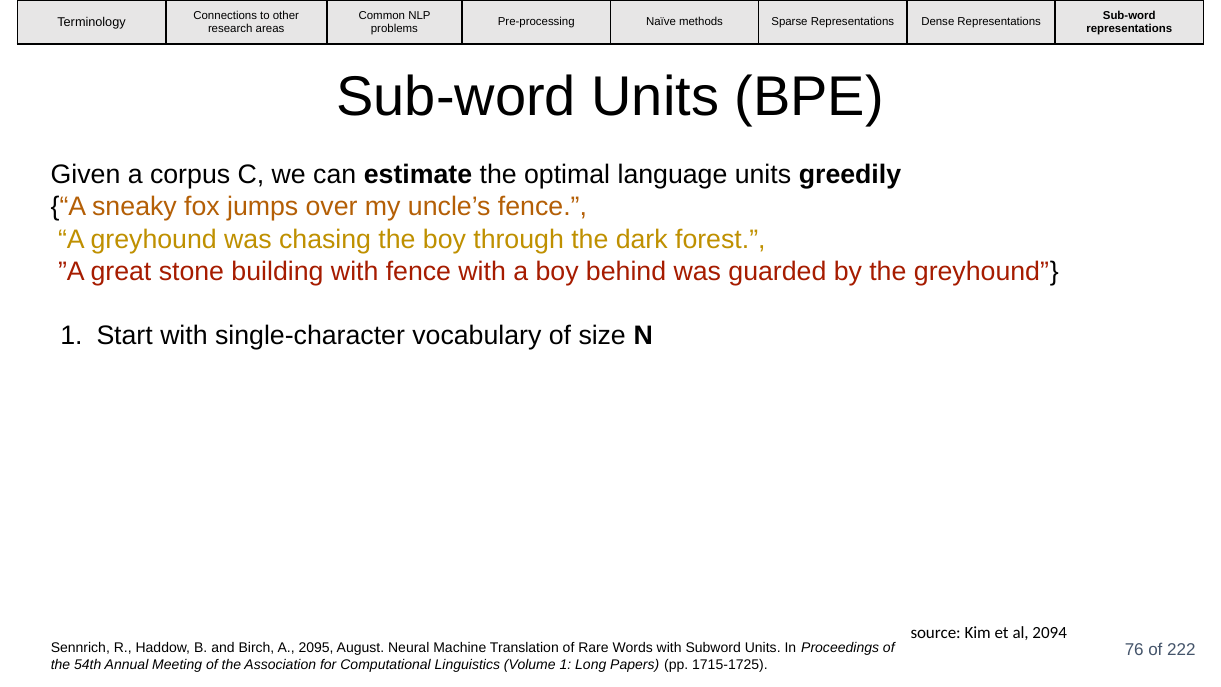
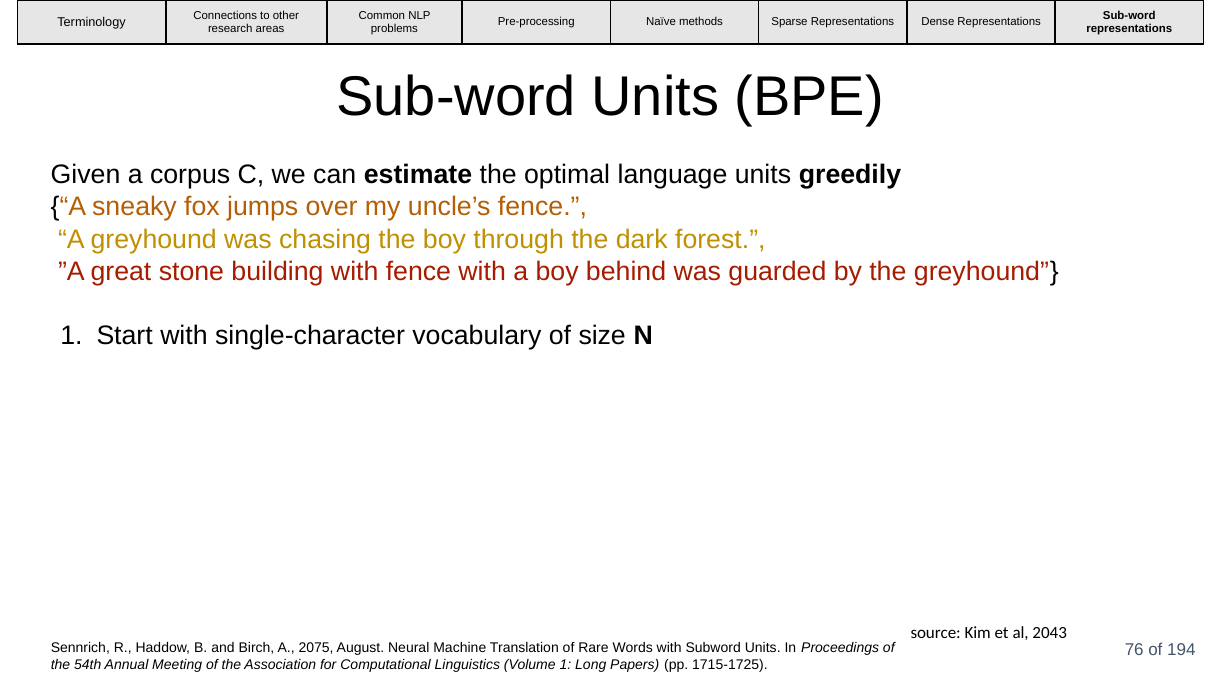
2094: 2094 -> 2043 (1050, 633)
2095: 2095 -> 2075 (316, 648)
222: 222 -> 194 (1181, 650)
